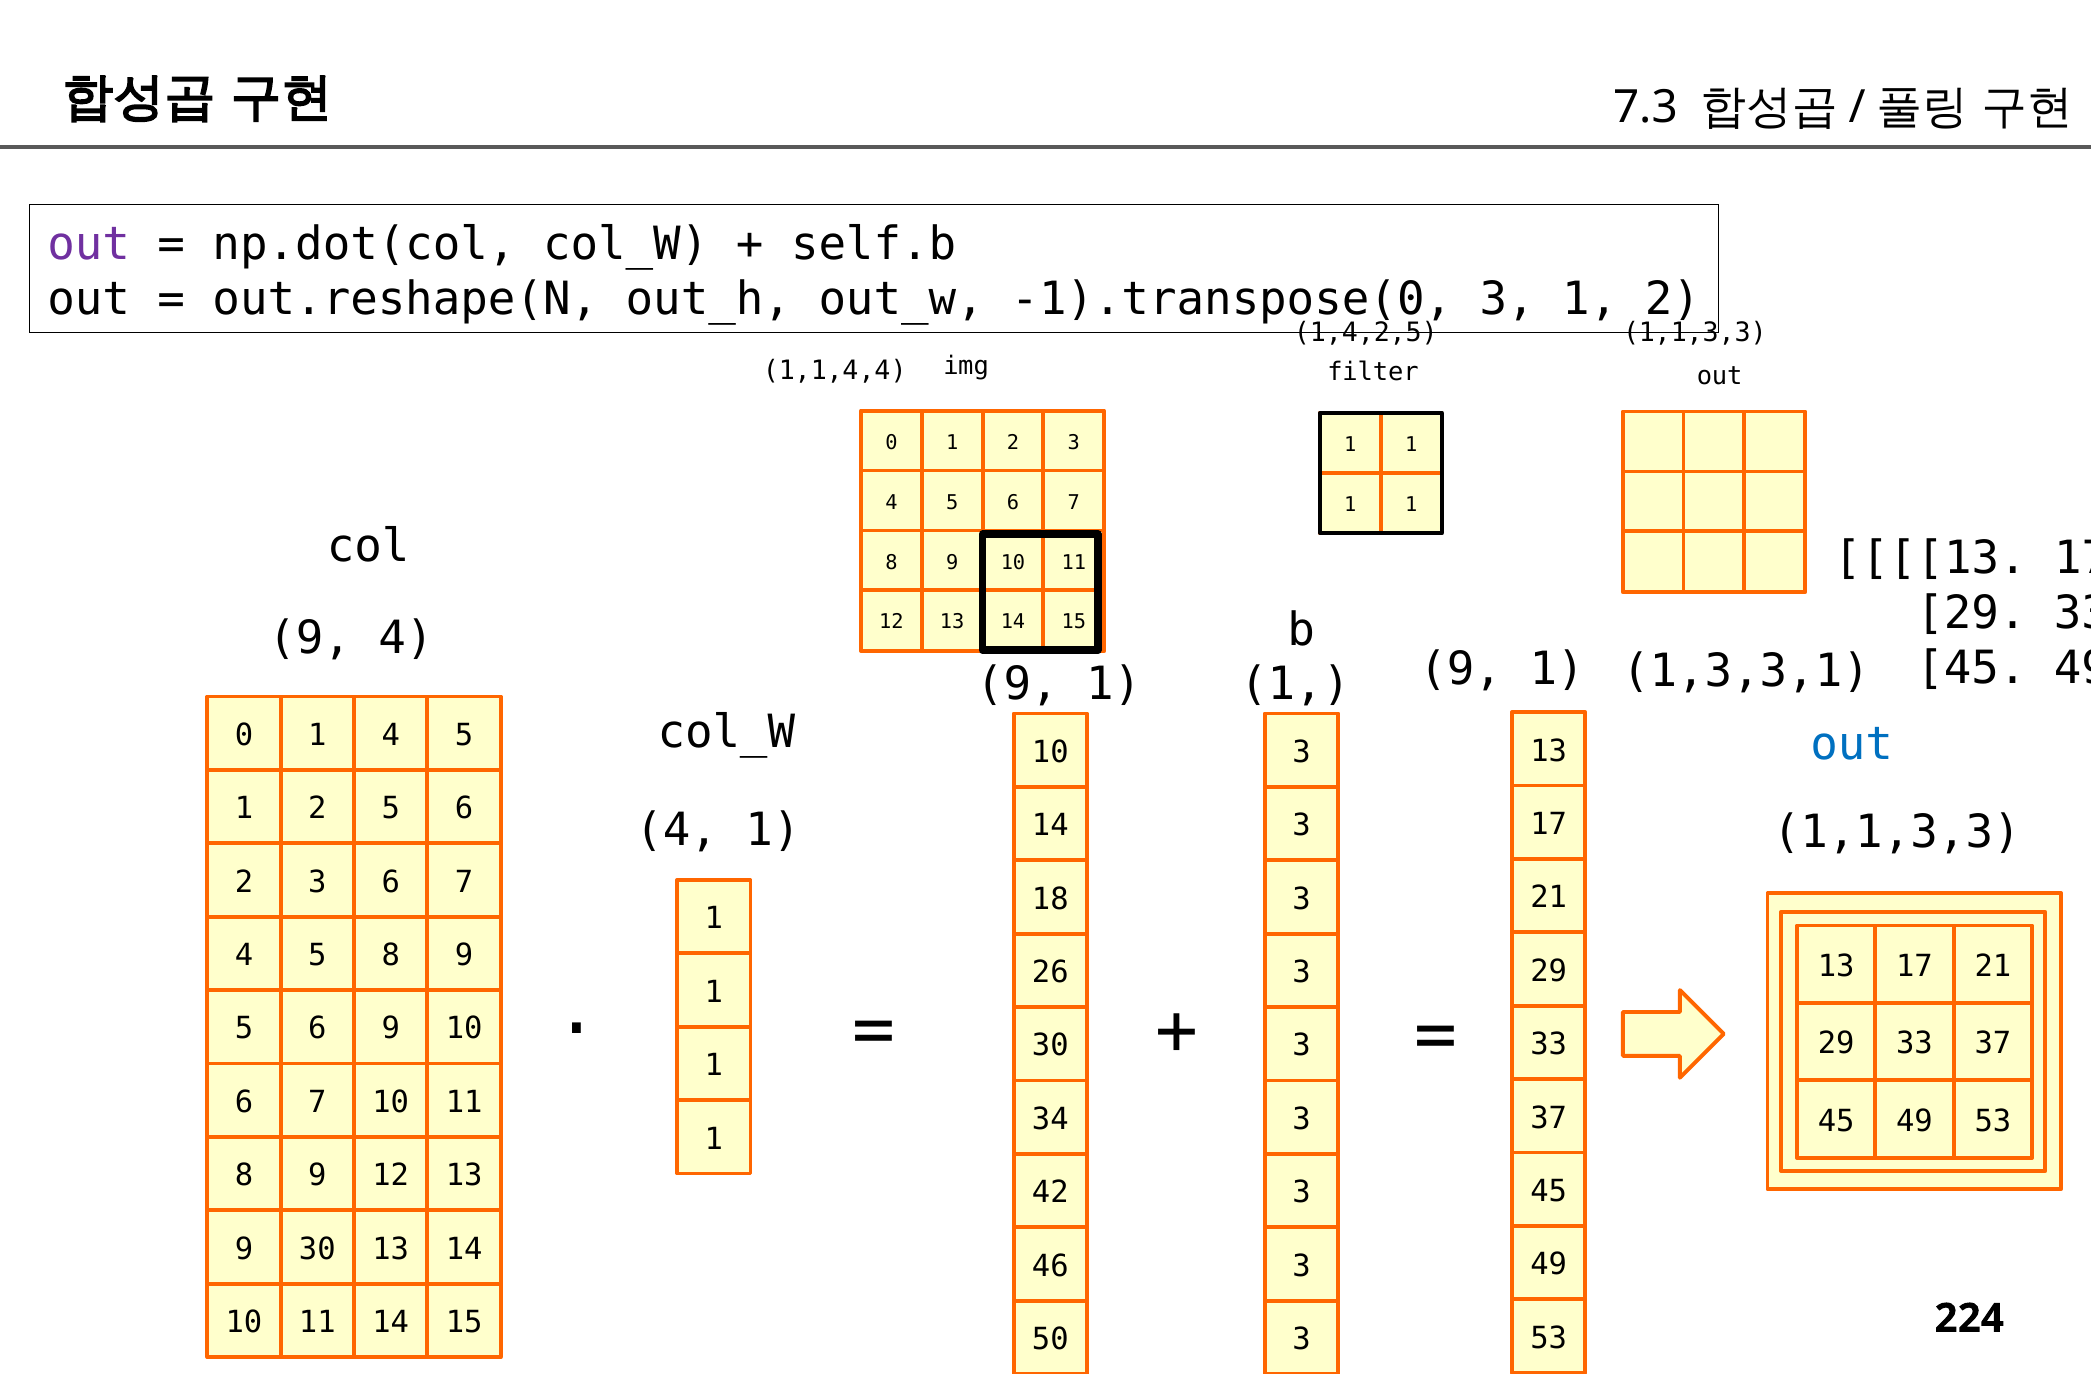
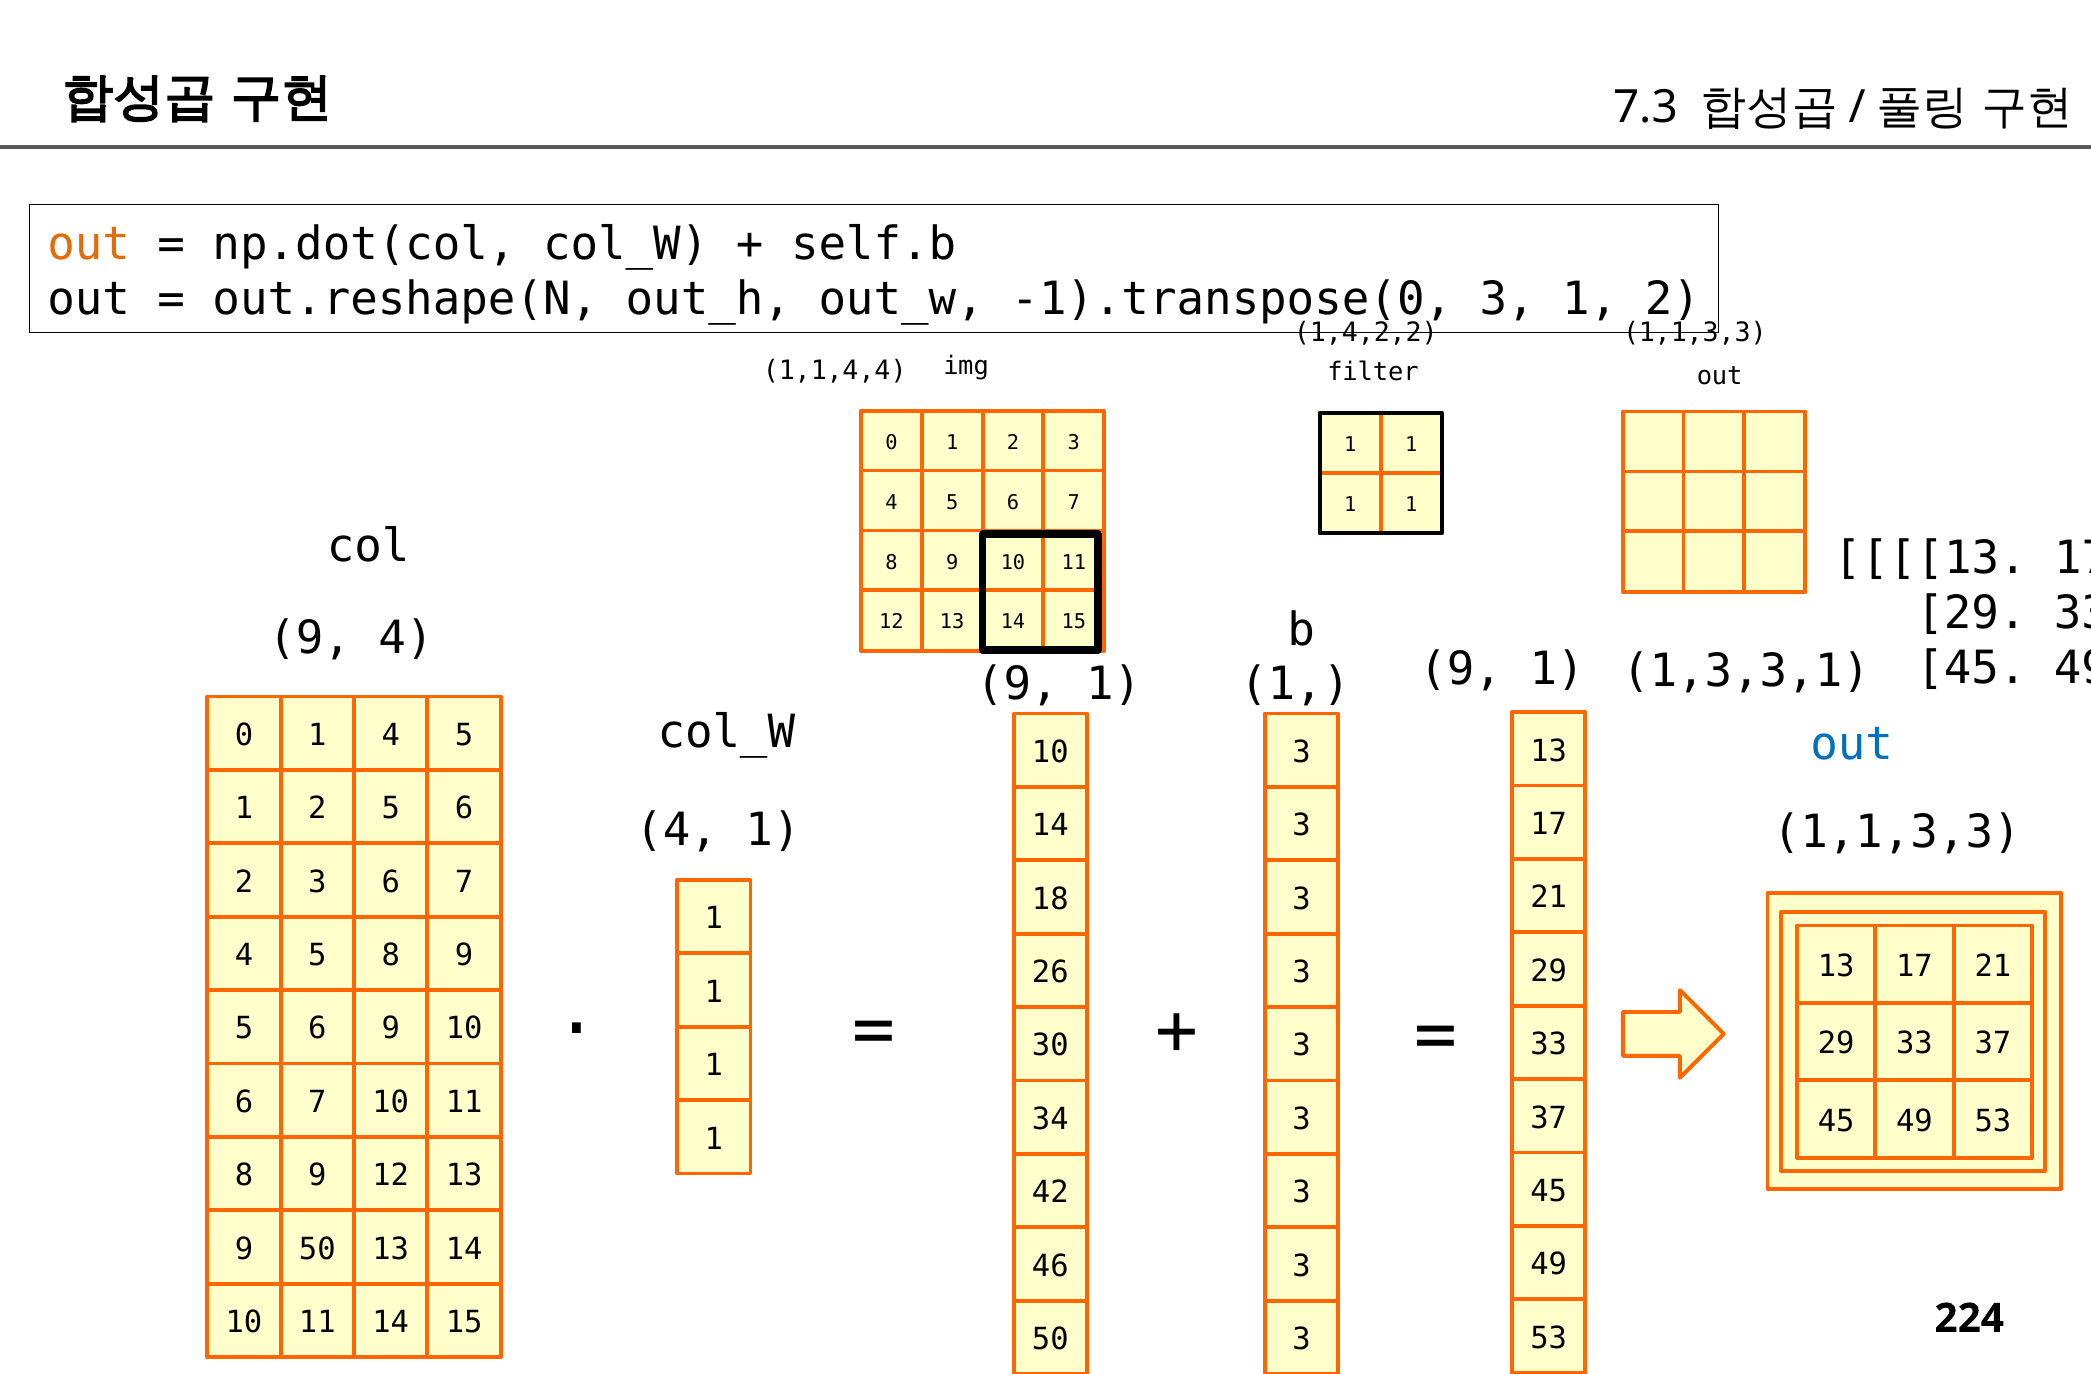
out colour: purple -> orange (89, 244)
1,4,2,5: 1,4,2,5 -> 1,4,2,2 (1366, 332)
9 30: 30 -> 50 (317, 1249)
